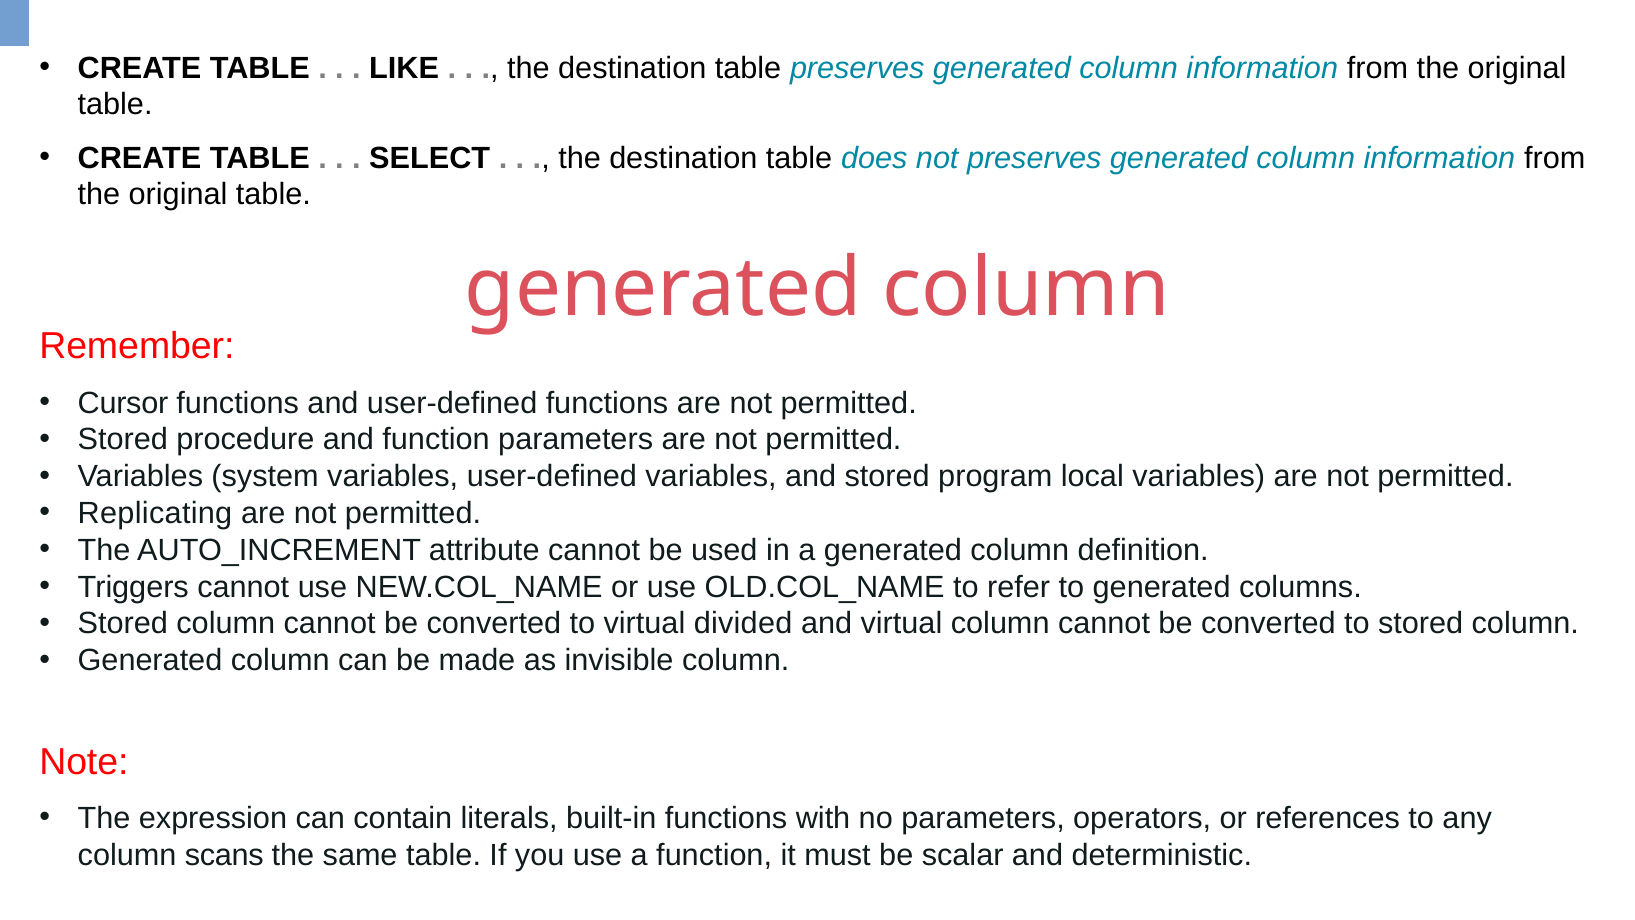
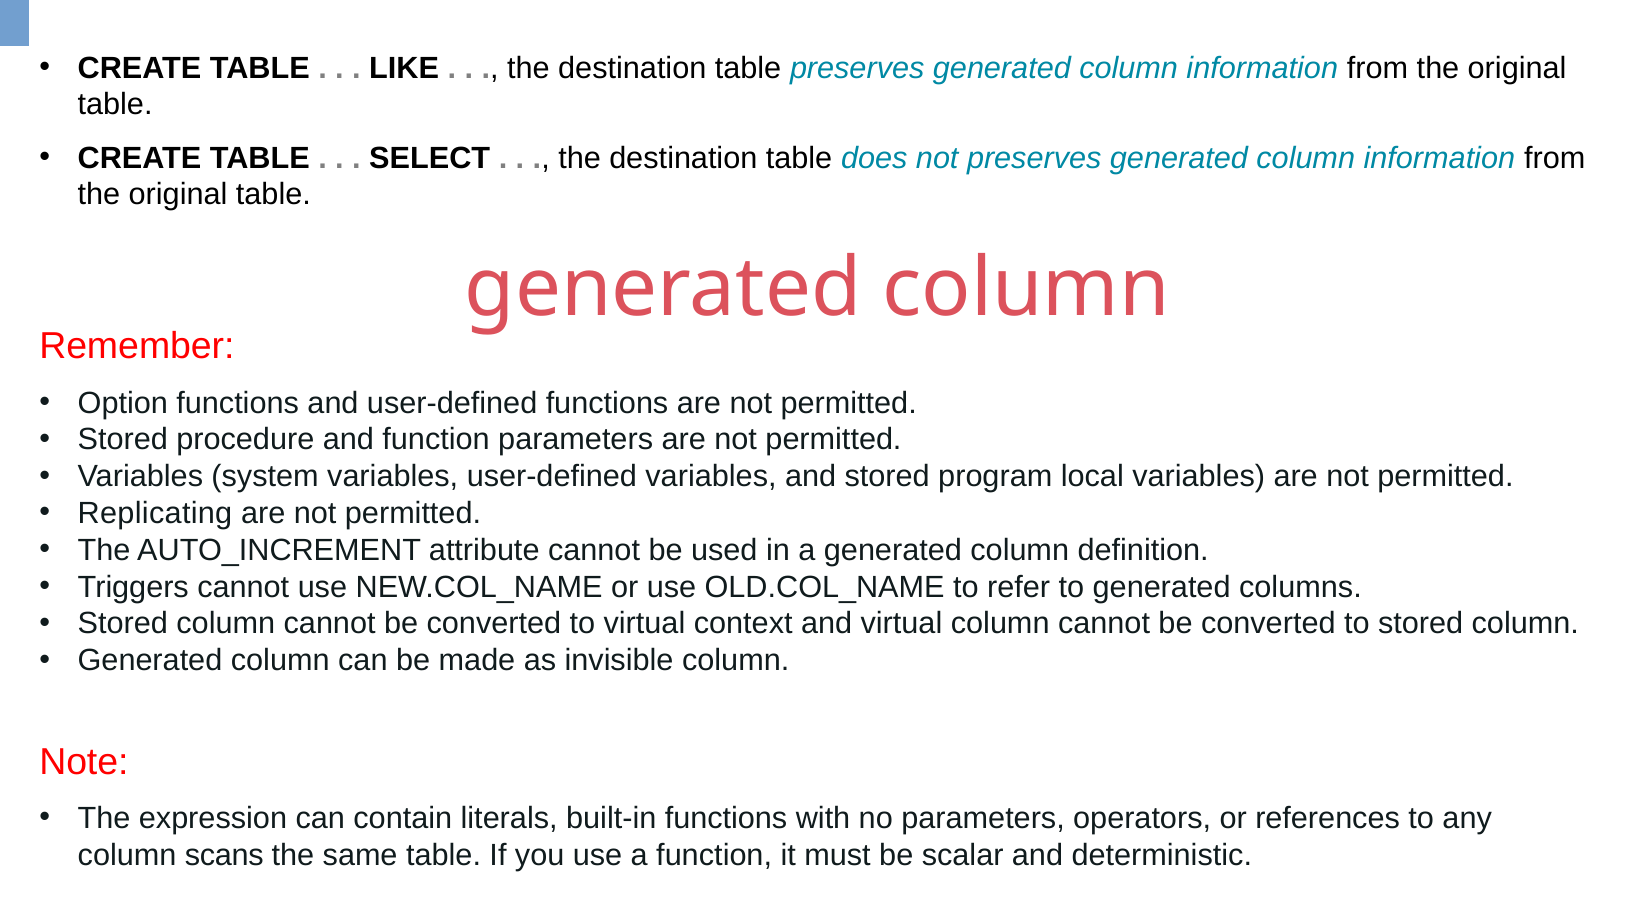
Cursor: Cursor -> Option (123, 403)
divided: divided -> context (743, 624)
